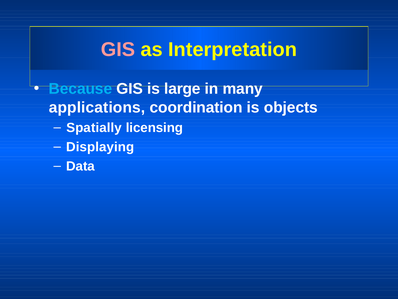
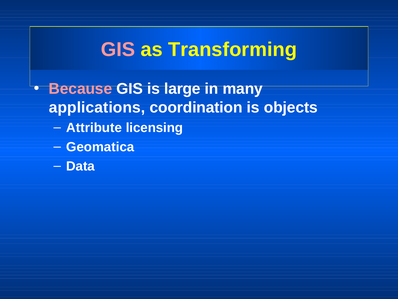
Interpretation: Interpretation -> Transforming (233, 49)
Because colour: light blue -> pink (80, 89)
Spatially: Spatially -> Attribute (94, 128)
Displaying: Displaying -> Geomatica (100, 147)
